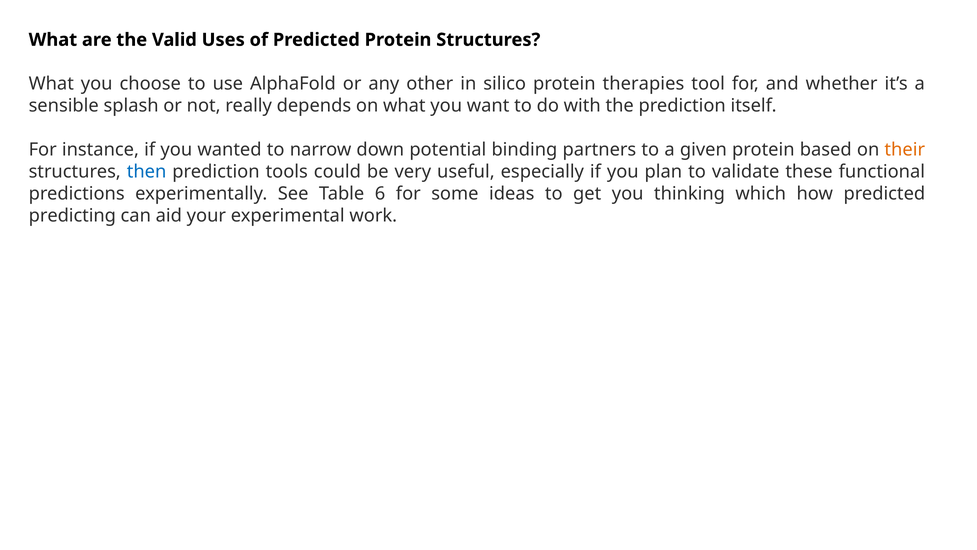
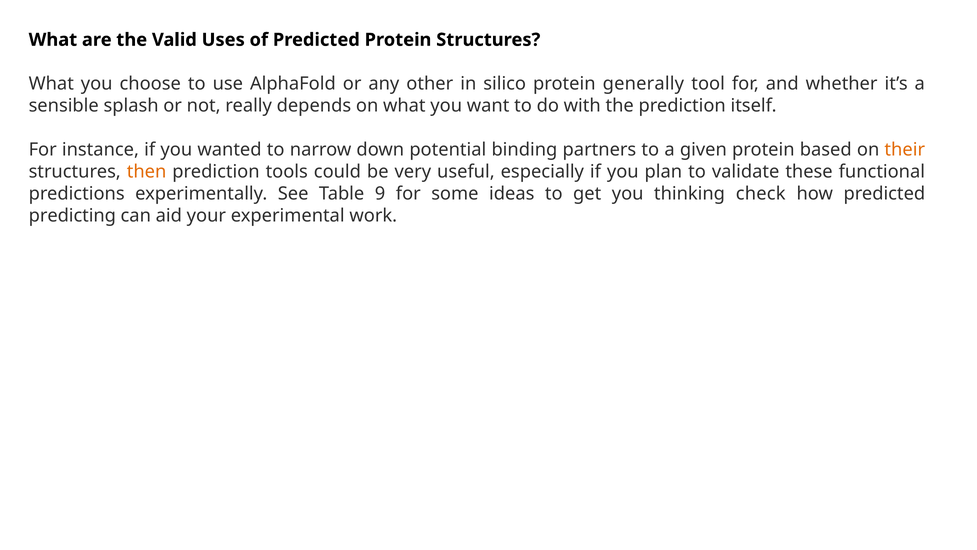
therapies: therapies -> generally (643, 84)
then colour: blue -> orange (147, 172)
6: 6 -> 9 (380, 194)
which: which -> check (761, 194)
